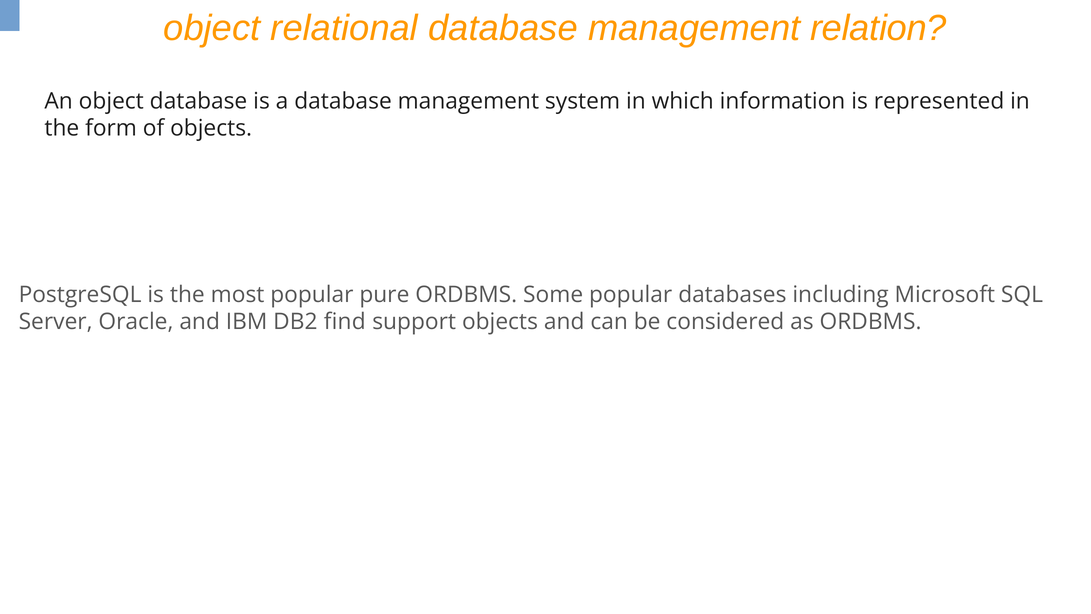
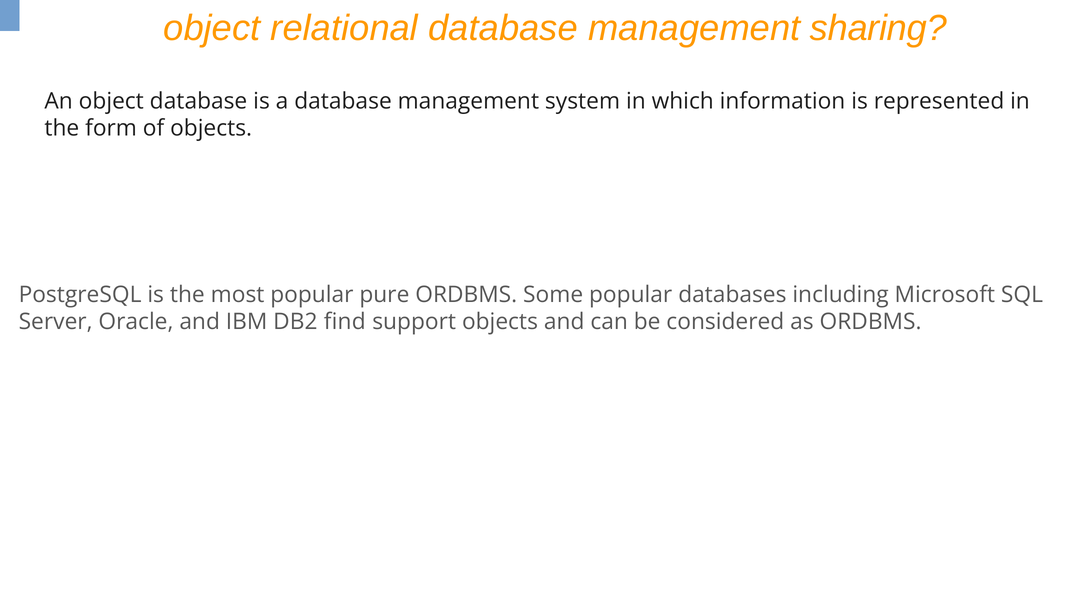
relation: relation -> sharing (878, 28)
